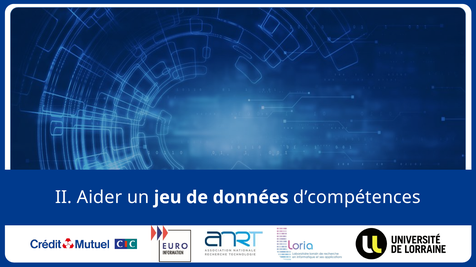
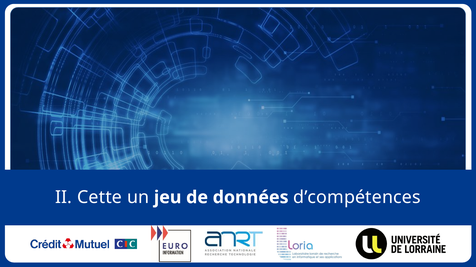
Aider: Aider -> Cette (100, 198)
